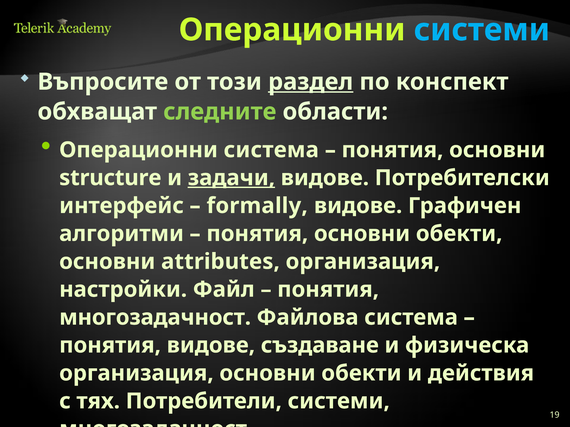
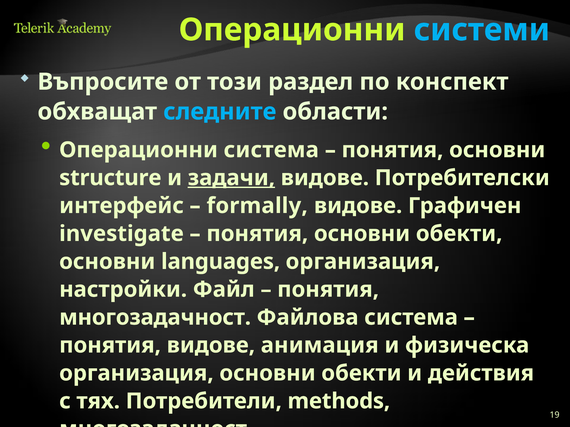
раздел underline: present -> none (311, 82)
следните colour: light green -> light blue (220, 112)
алгоритми: алгоритми -> investigate (122, 234)
attributes: attributes -> languages (221, 262)
създаване: създаване -> анимация (320, 346)
Потребители системи: системи -> methods (339, 402)
